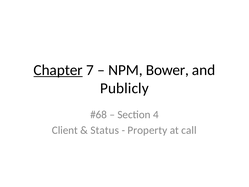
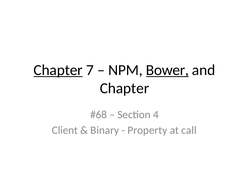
Bower underline: none -> present (167, 70)
Publicly: Publicly -> Chapter (124, 88)
Status: Status -> Binary (105, 130)
